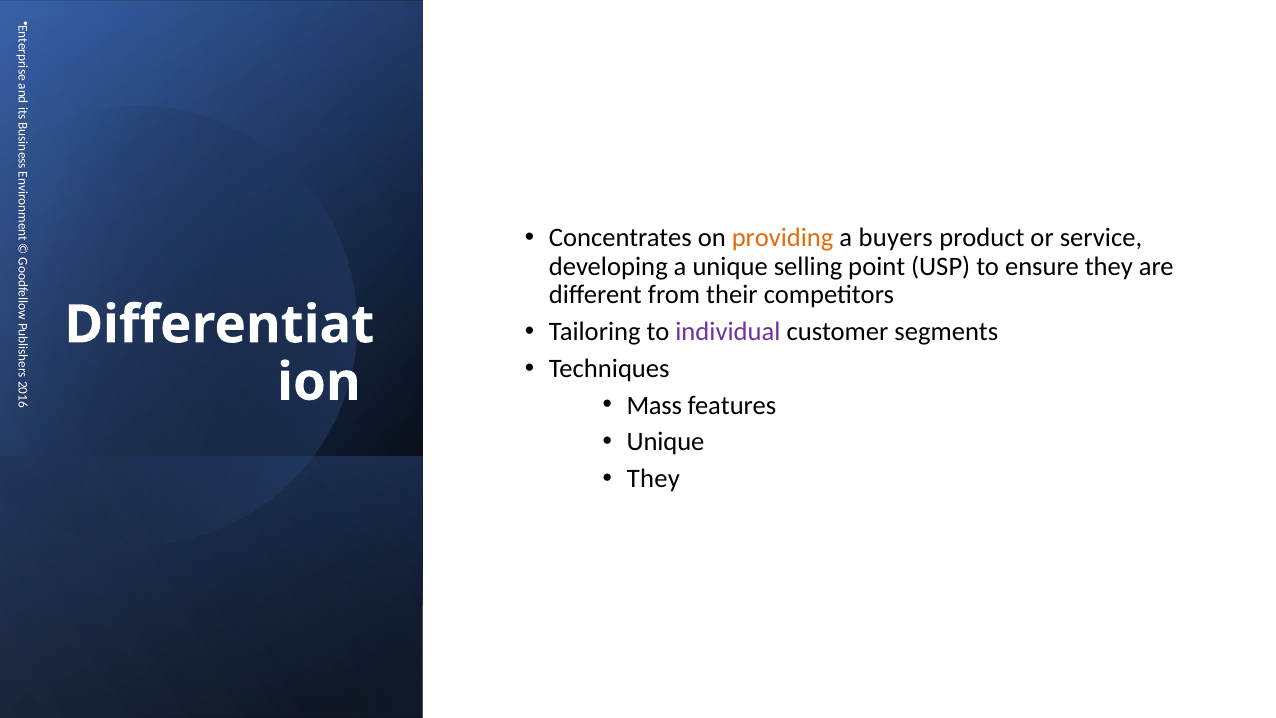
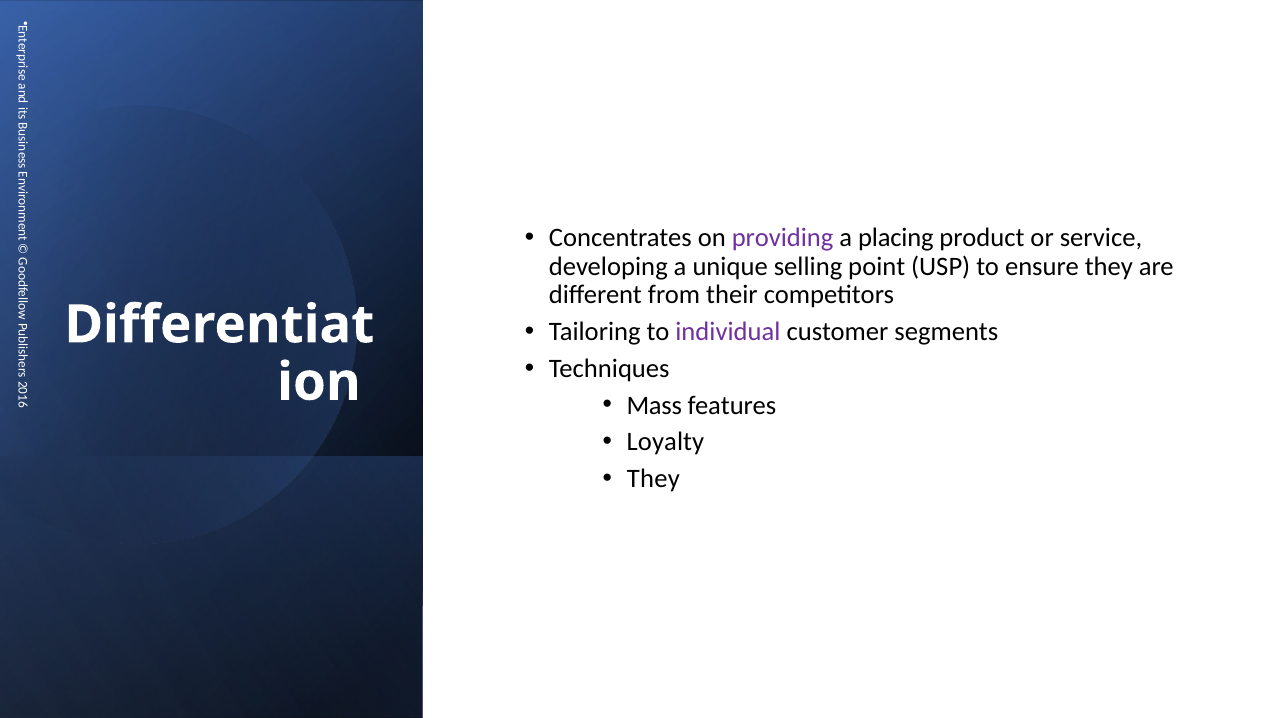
providing colour: orange -> purple (783, 237)
buyers: buyers -> placing (896, 237)
Unique: Unique -> Loyalty (665, 442)
